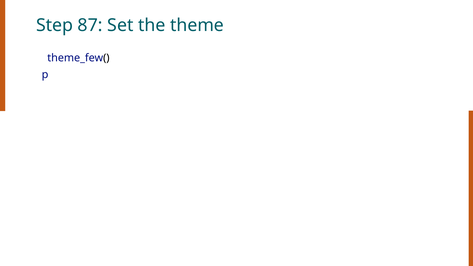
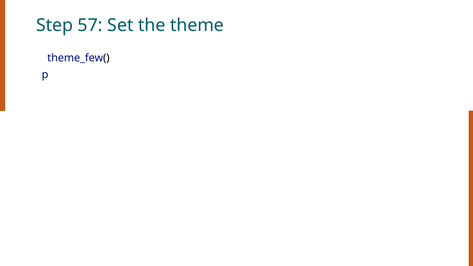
87: 87 -> 57 (90, 25)
